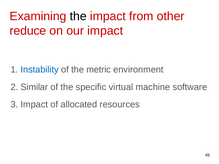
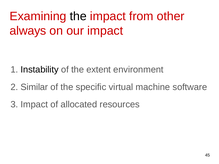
reduce: reduce -> always (28, 31)
Instability colour: blue -> black (40, 70)
metric: metric -> extent (99, 70)
